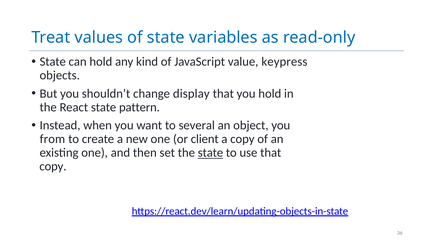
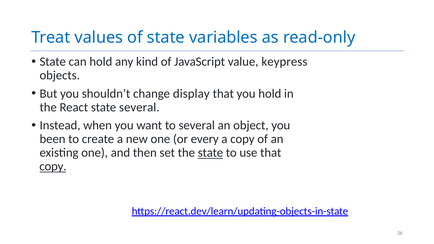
state pattern: pattern -> several (139, 107)
from: from -> been (53, 139)
client: client -> every (205, 139)
copy underline: none -> present (53, 167)
